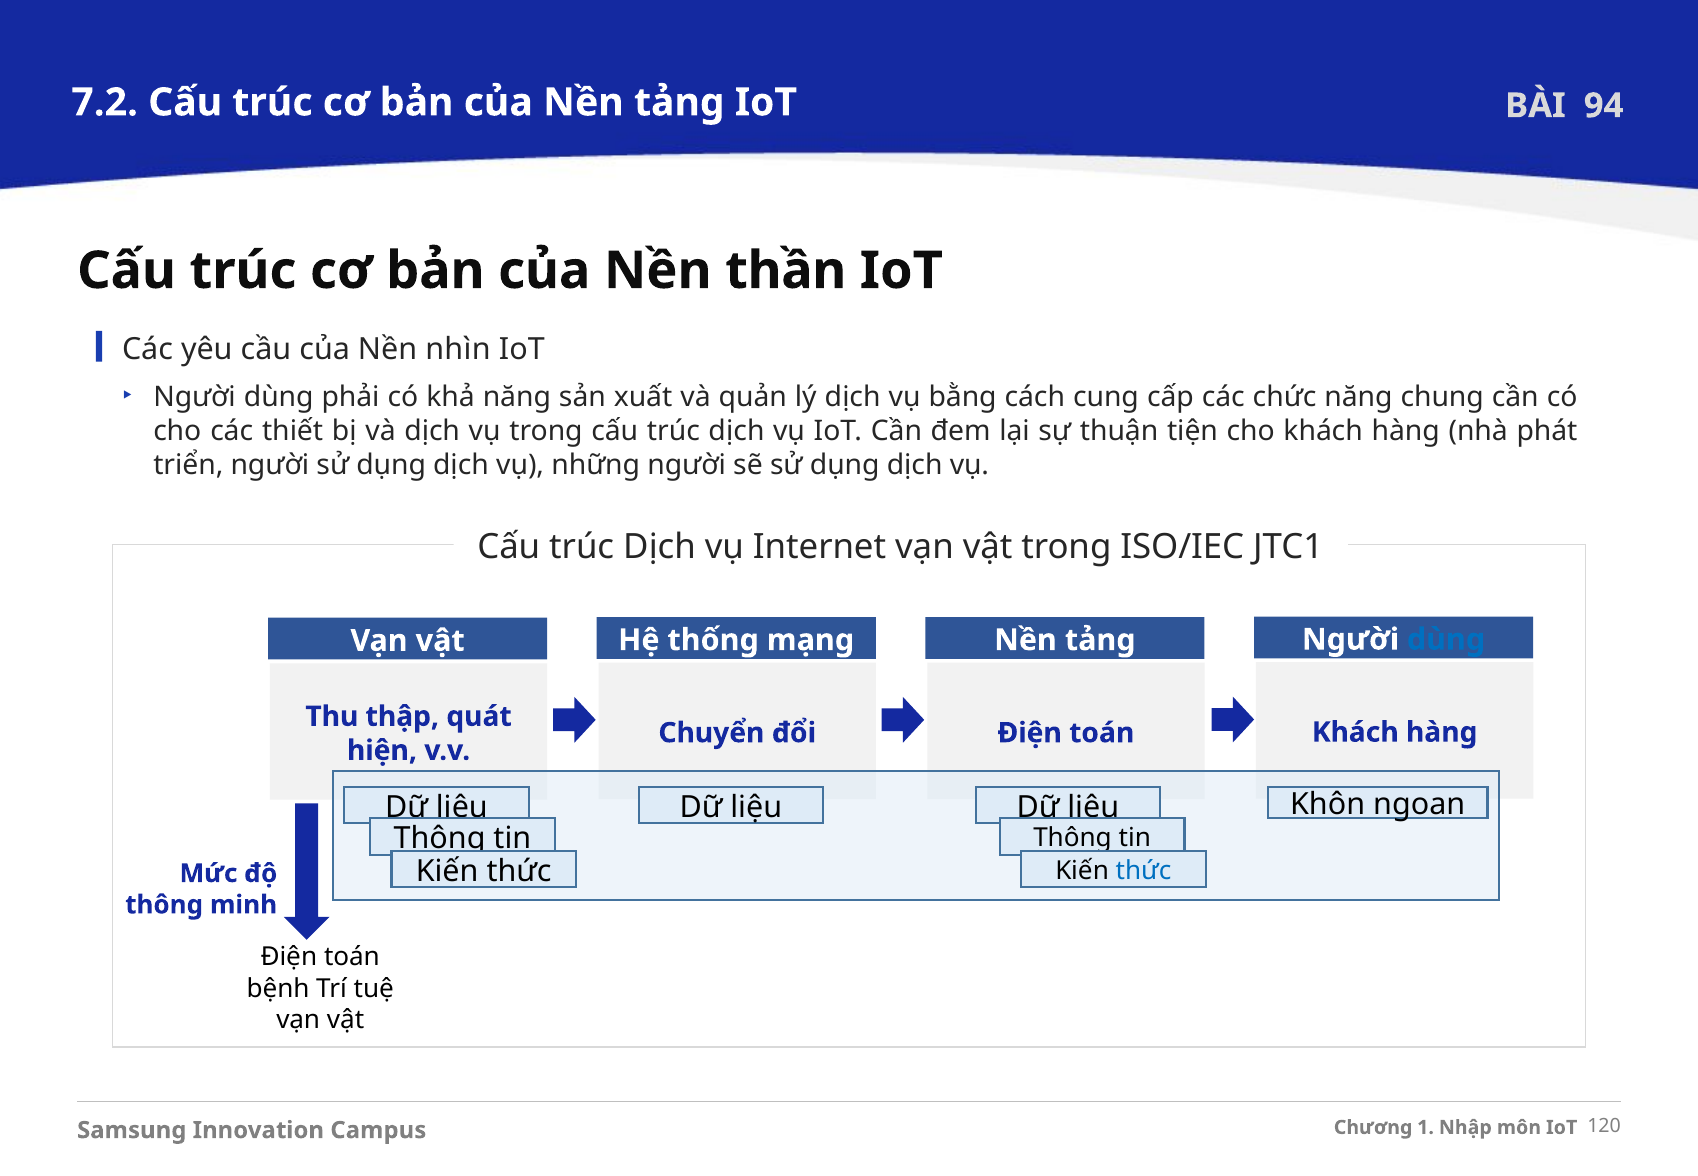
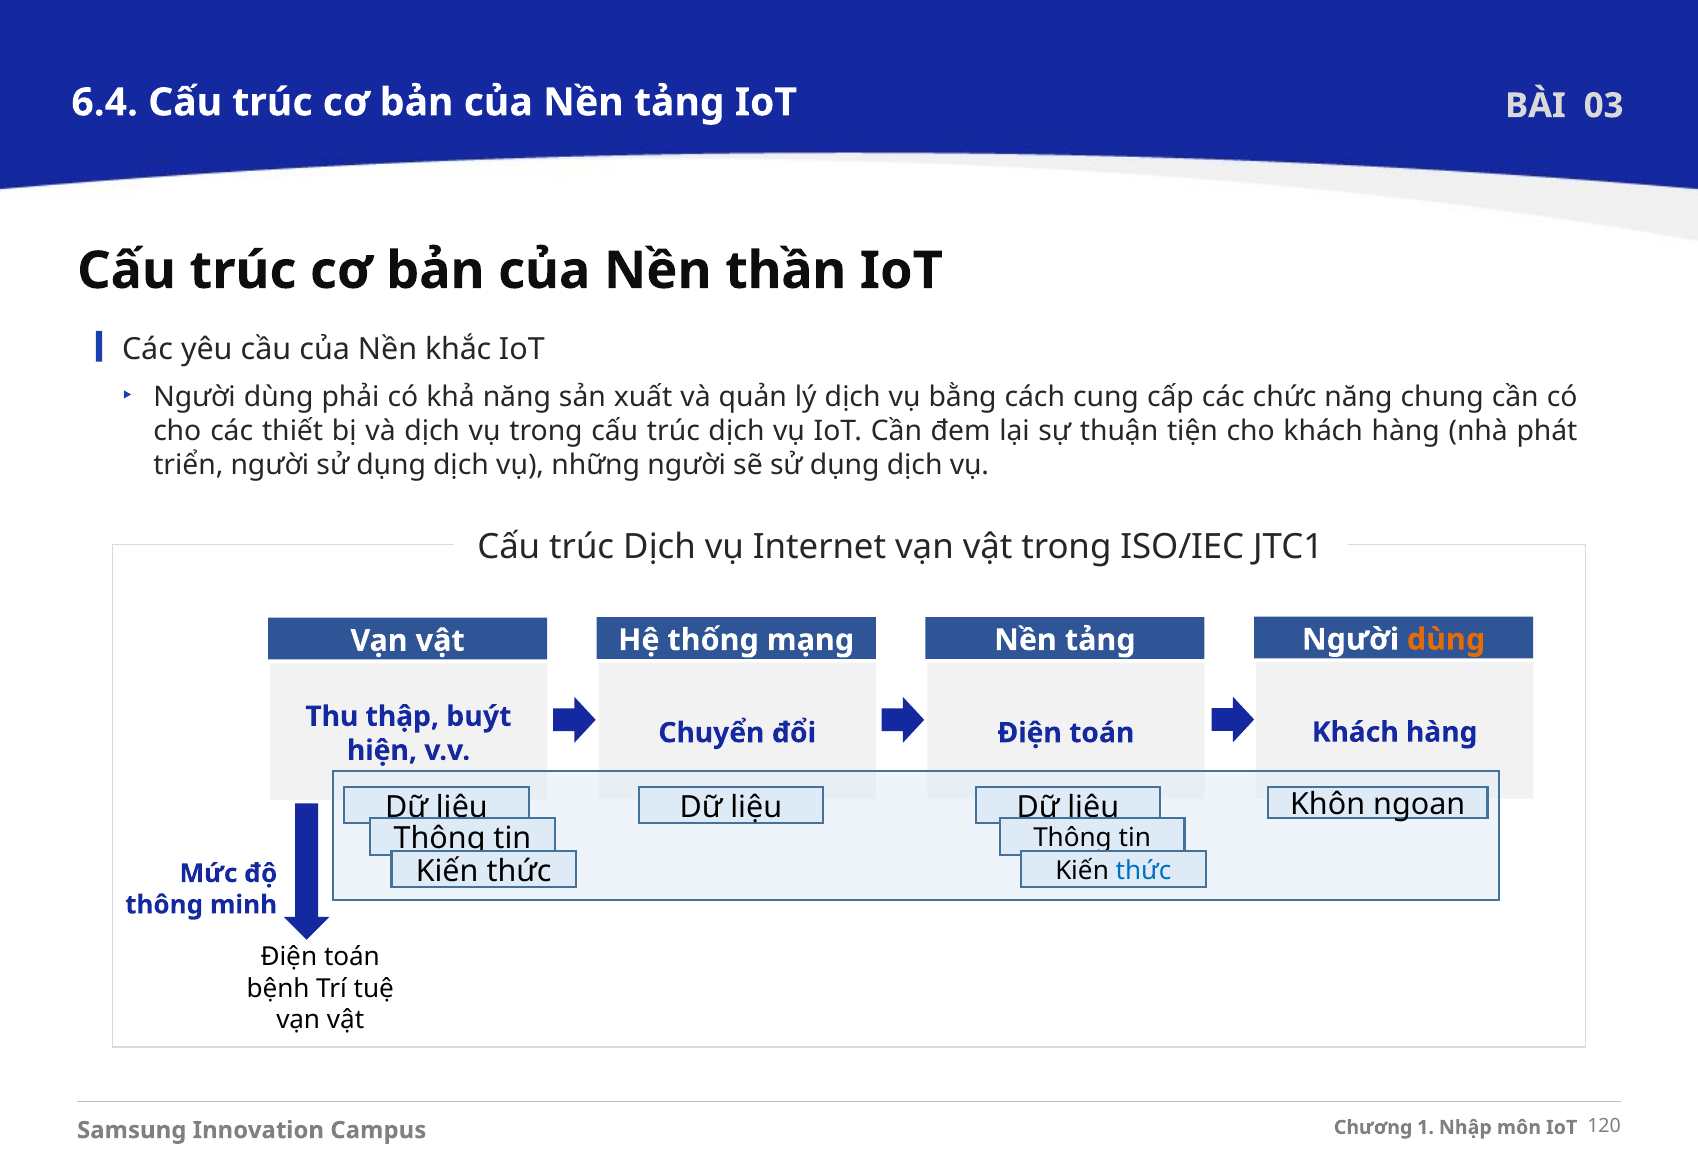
7.2: 7.2 -> 6.4 (105, 102)
94: 94 -> 03 (1604, 106)
nhìn: nhìn -> khắc (458, 349)
dùng colour: blue -> orange (1446, 639)
quát: quát -> buýt (479, 716)
